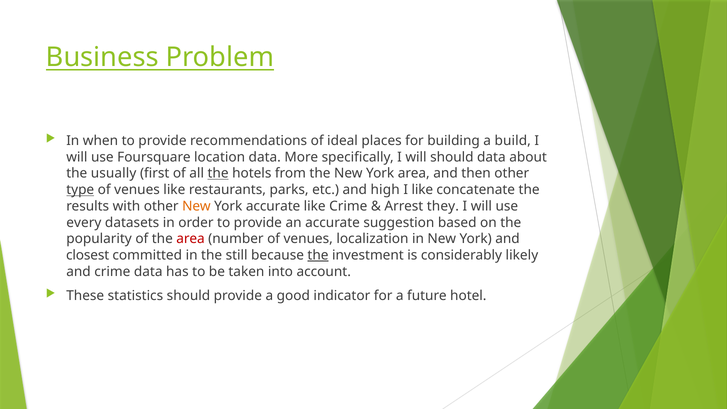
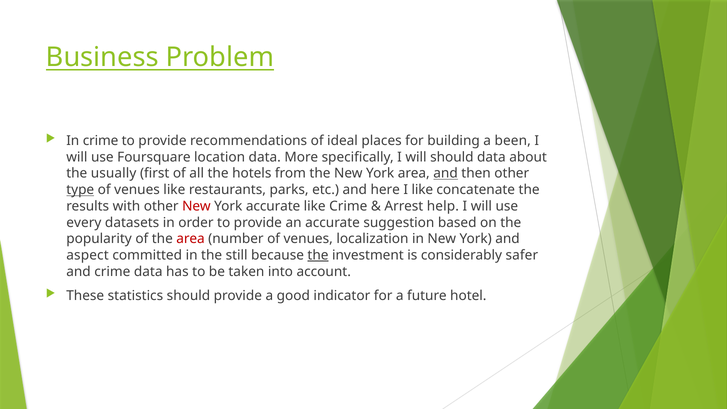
In when: when -> crime (101, 141)
build: build -> been (513, 141)
the underline: present -> none (218, 173)
and underline: none -> present (446, 173)
high: high -> here (385, 190)
New colour: orange -> red (196, 206)
they: they -> help (443, 206)
closest: closest -> aspect (88, 255)
likely: likely -> safer (522, 255)
